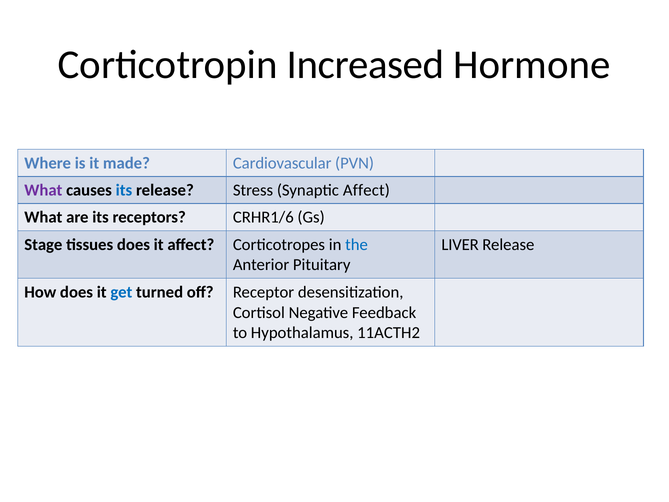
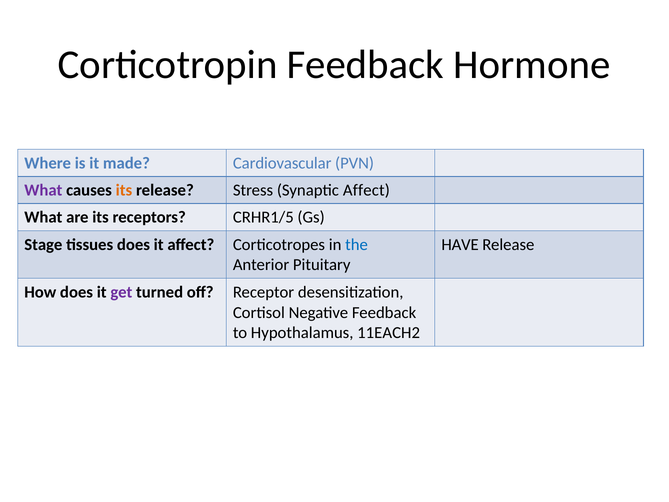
Corticotropin Increased: Increased -> Feedback (365, 65)
its colour: blue -> orange (124, 190)
CRHR1/6: CRHR1/6 -> CRHR1/5 (263, 217)
LIVER: LIVER -> HAVE (460, 244)
get colour: blue -> purple (121, 292)
11ACTH2: 11ACTH2 -> 11EACH2 (389, 333)
